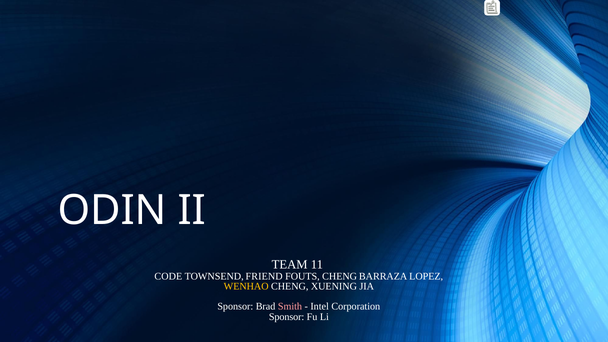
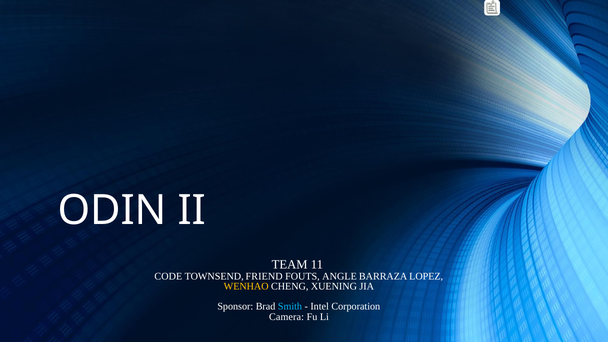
FOUTS CHENG: CHENG -> ANGLE (340, 276)
Smith colour: pink -> light blue (290, 307)
Sponsor: Sponsor -> Camera (287, 317)
